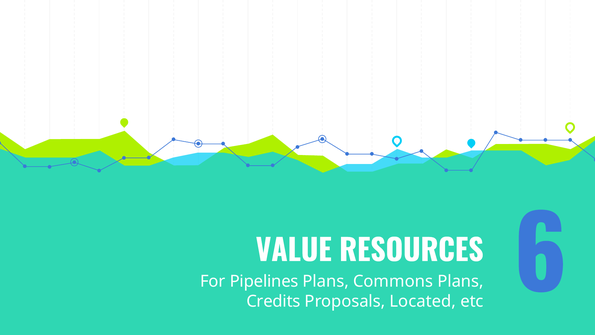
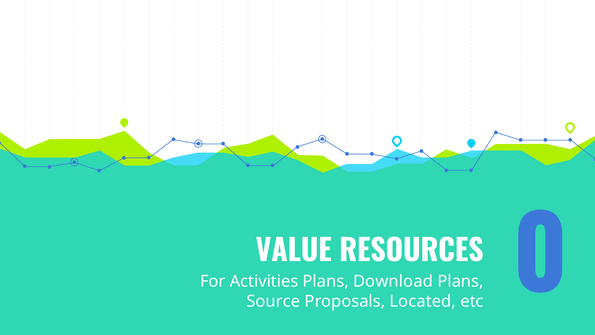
Pipelines: Pipelines -> Activities (264, 281)
Commons: Commons -> Download (393, 281)
Credits: Credits -> Source (273, 301)
6: 6 -> 0 (540, 258)
